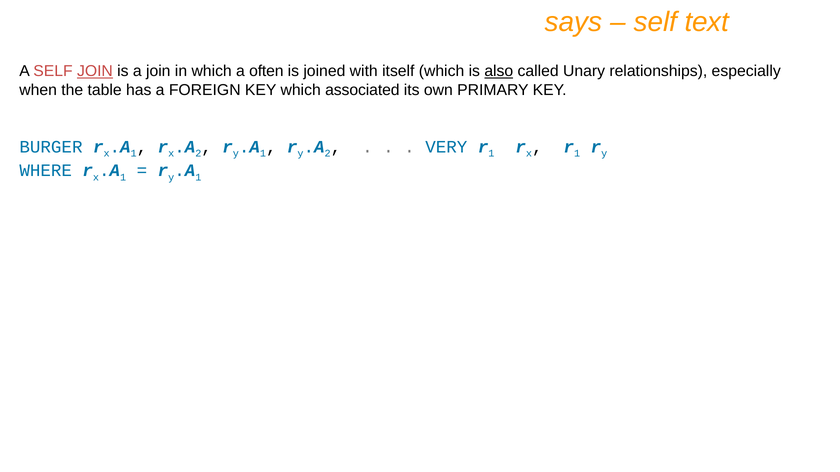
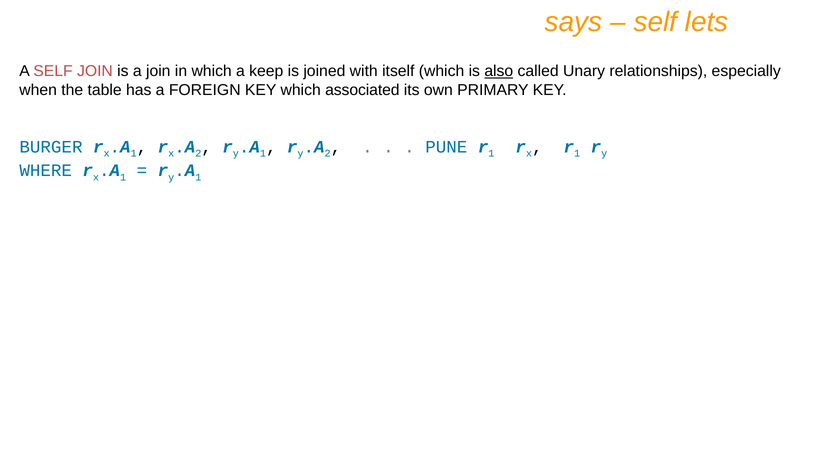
text: text -> lets (707, 22)
JOIN underline: present -> none (95, 71)
often: often -> keep (266, 71)
VERY: VERY -> PUNE (446, 147)
